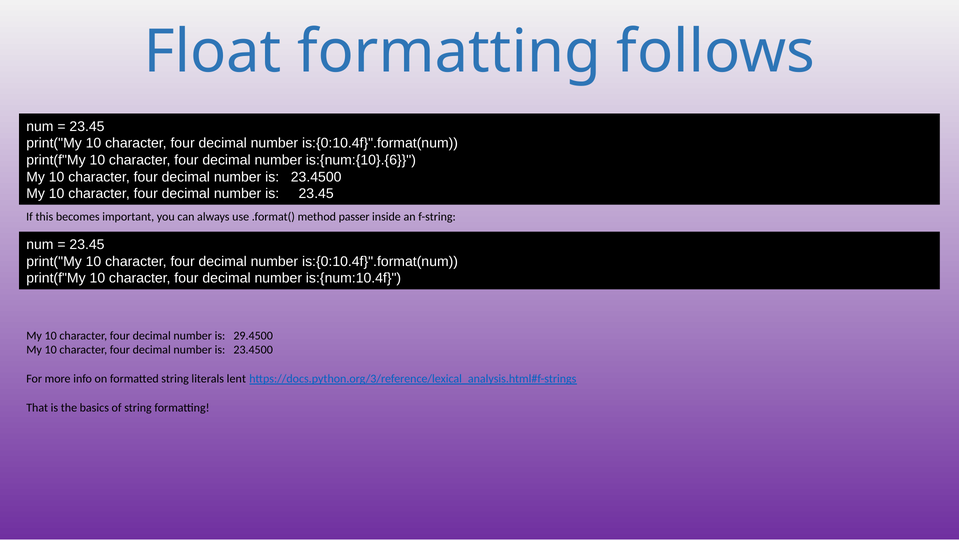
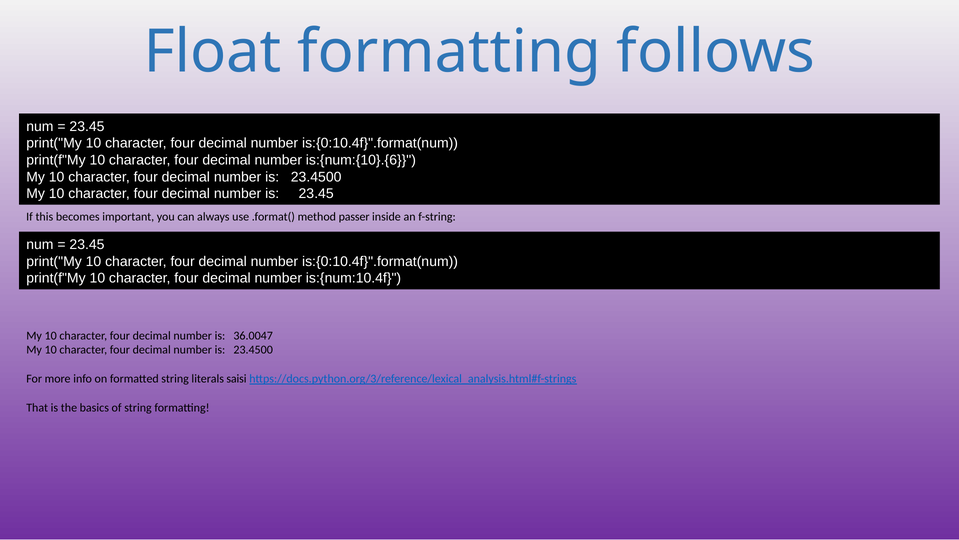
29.4500: 29.4500 -> 36.0047 (253, 335)
lent: lent -> saisi (236, 378)
